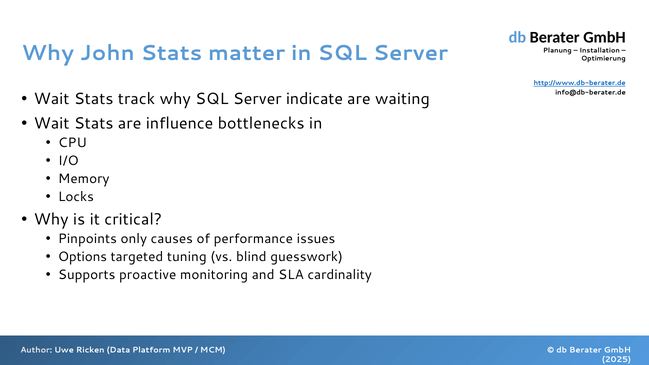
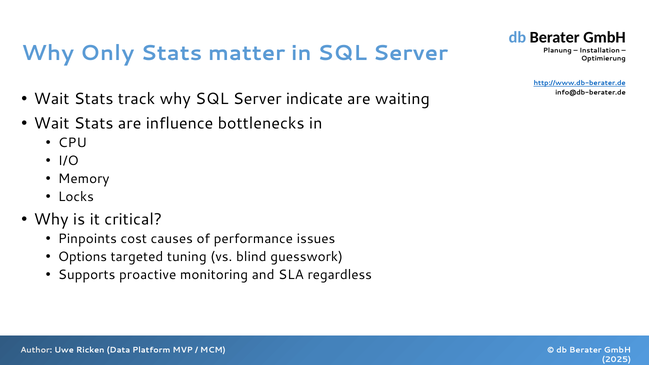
John: John -> Only (107, 53)
only: only -> cost (134, 239)
cardinality: cardinality -> regardless (340, 275)
